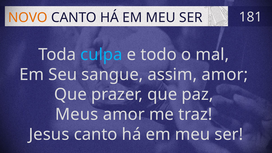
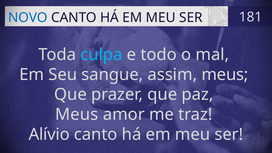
NOVO colour: orange -> blue (28, 18)
assim amor: amor -> meus (225, 75)
Jesus: Jesus -> Alívio (49, 134)
